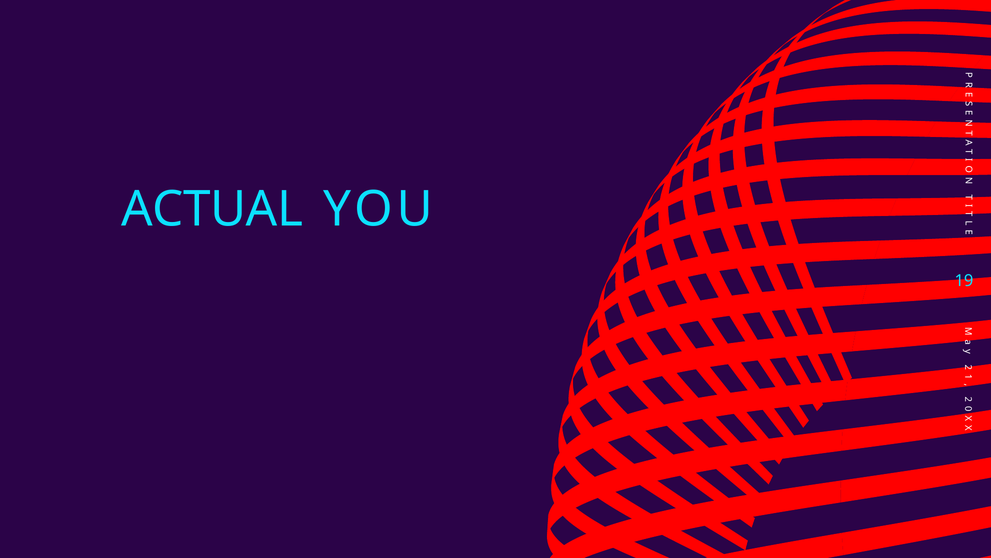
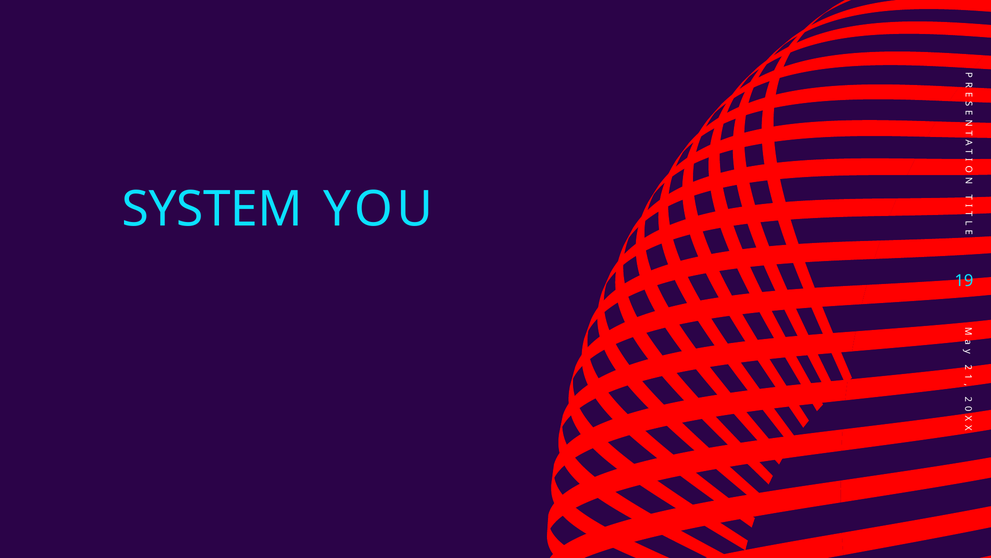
ACTUAL: ACTUAL -> SYSTEM (212, 209)
